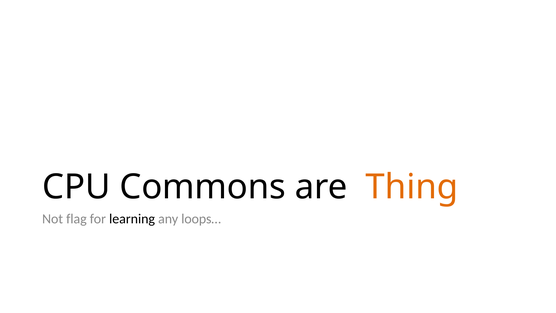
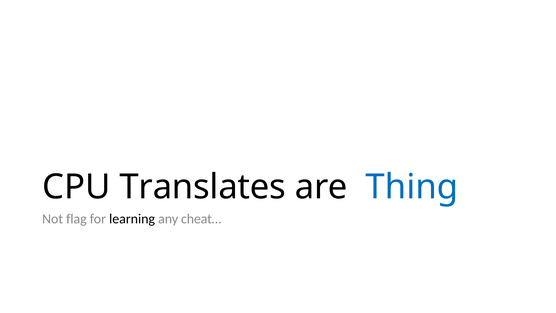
Commons: Commons -> Translates (203, 187)
Thing colour: orange -> blue (412, 187)
loops…: loops… -> cheat… (201, 219)
